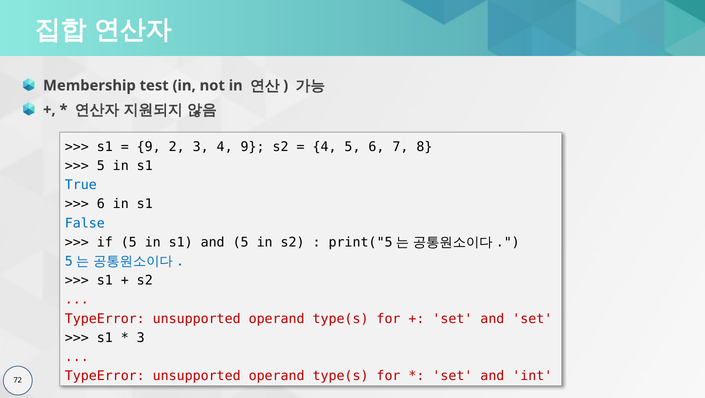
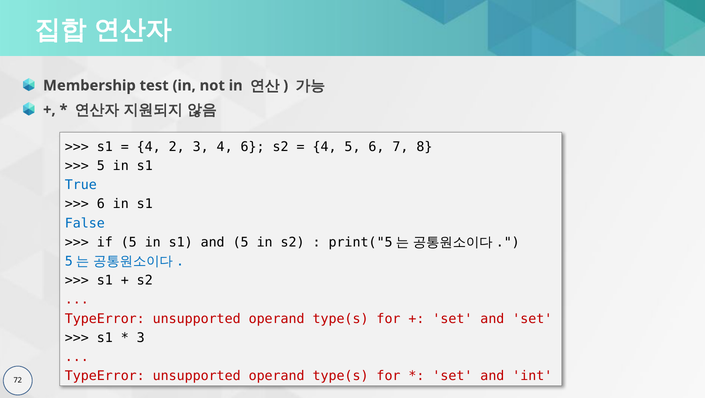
9: 9 -> 4 (149, 147)
4 9: 9 -> 6 (253, 147)
